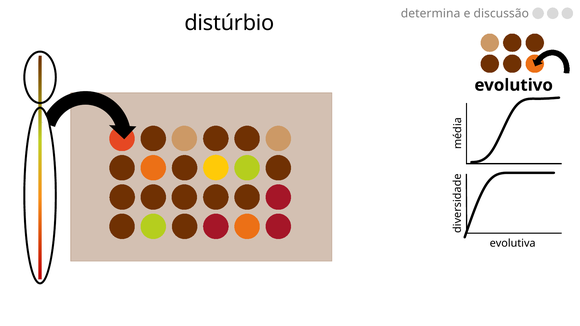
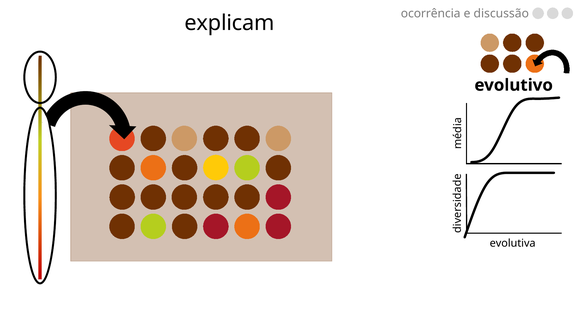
determina: determina -> ocorrência (431, 14)
distúrbio: distúrbio -> explicam (229, 23)
